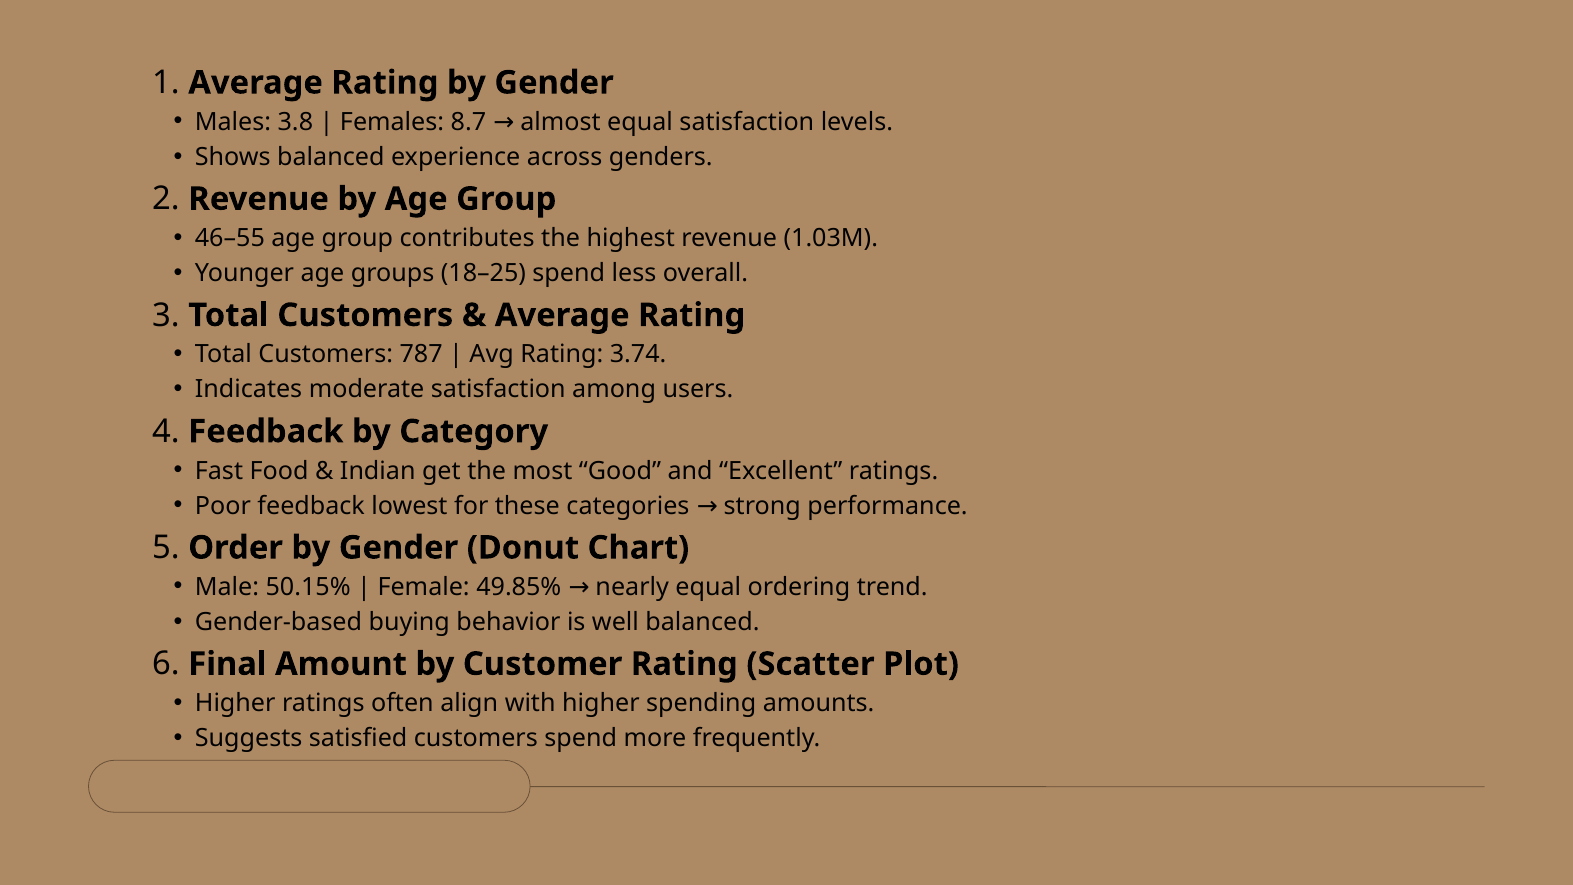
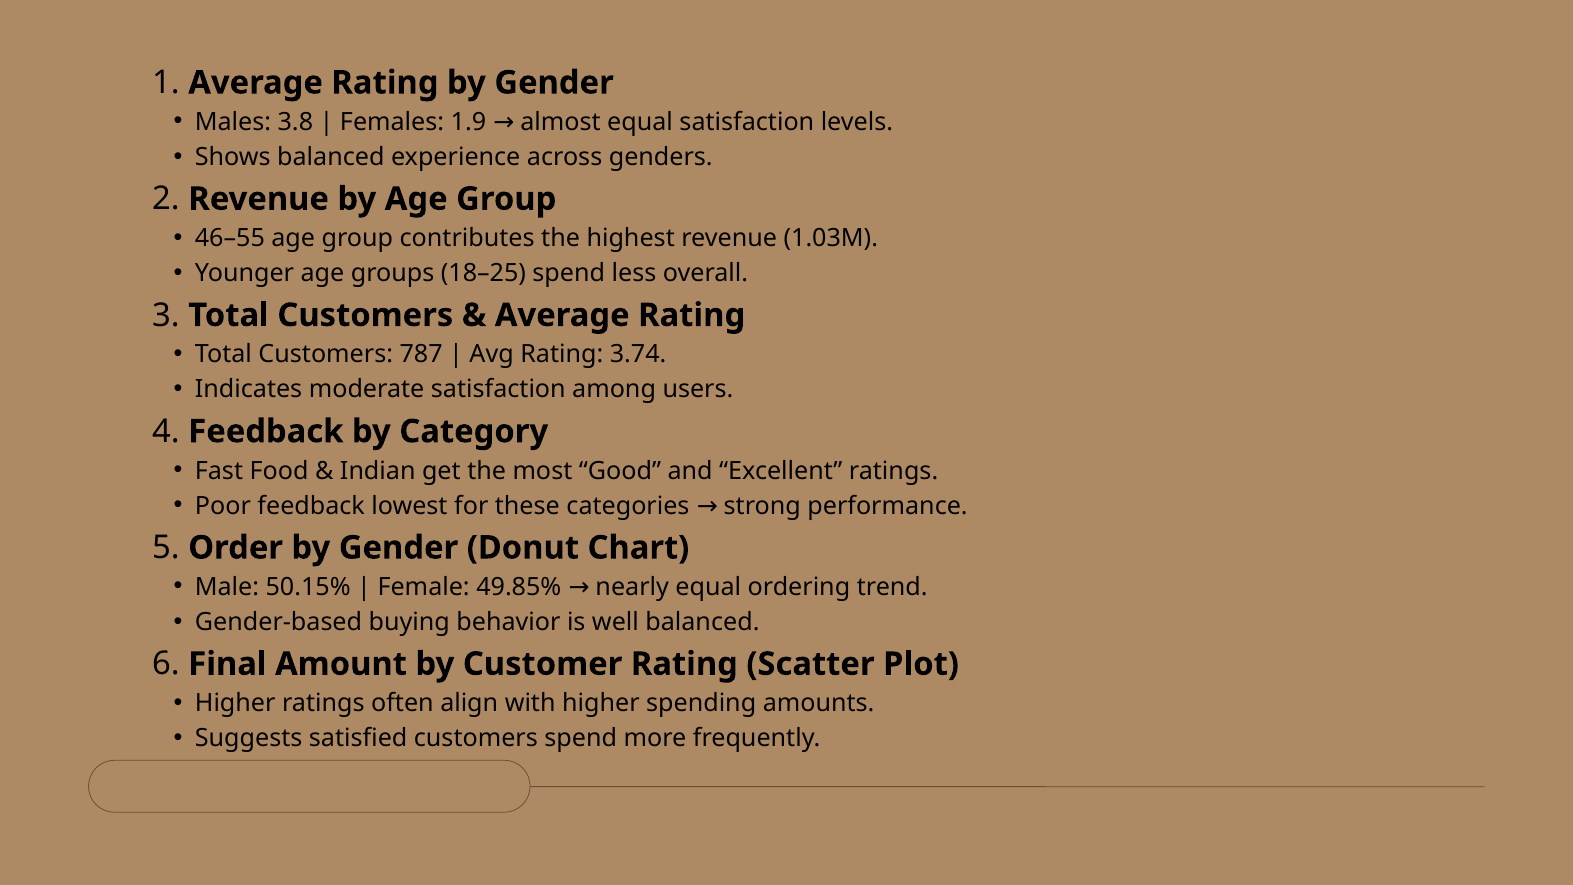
8.7: 8.7 -> 1.9 (468, 122)
